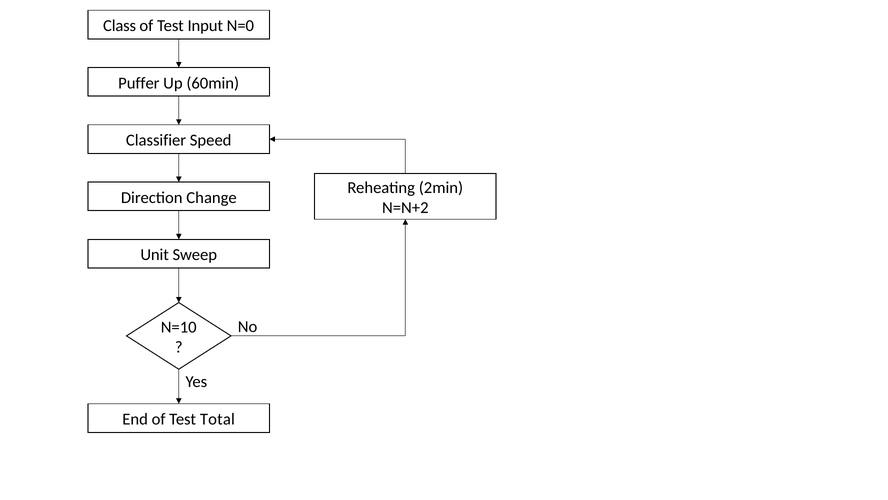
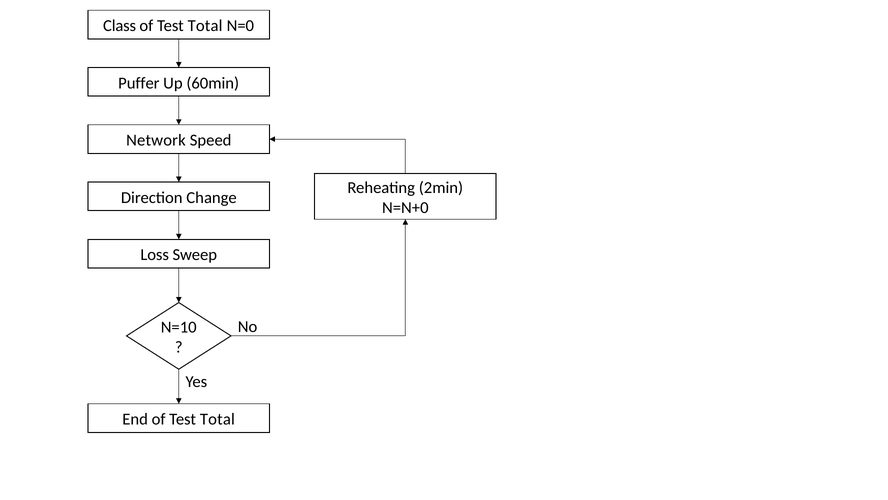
Input: Input -> Total (205, 26)
Classifier: Classifier -> Network (156, 140)
N=N+2: N=N+2 -> N=N+0 (405, 207)
Unit: Unit -> Loss (155, 255)
